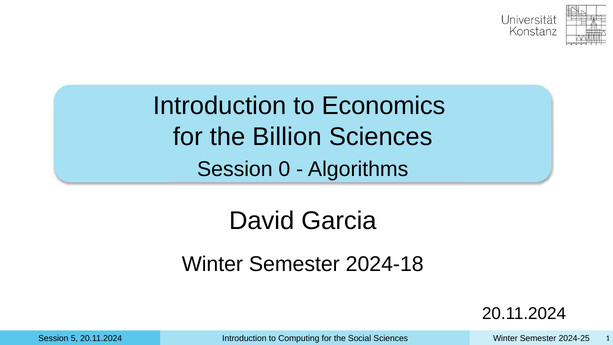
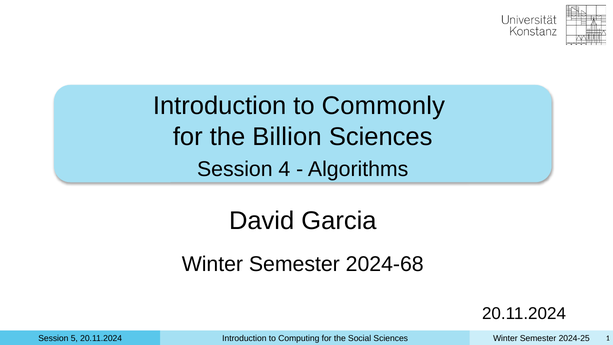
Economics: Economics -> Commonly (383, 106)
0: 0 -> 4 (284, 169)
2024-18: 2024-18 -> 2024-68 (385, 264)
